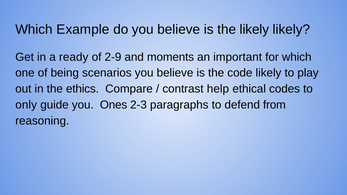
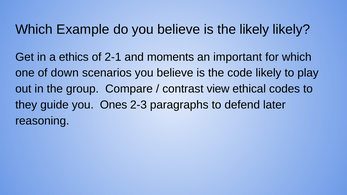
ready: ready -> ethics (74, 57)
2-9: 2-9 -> 2-1 (113, 57)
being: being -> down (65, 73)
ethics: ethics -> group (82, 89)
help: help -> view (218, 89)
only: only -> they (26, 105)
from: from -> later (274, 105)
